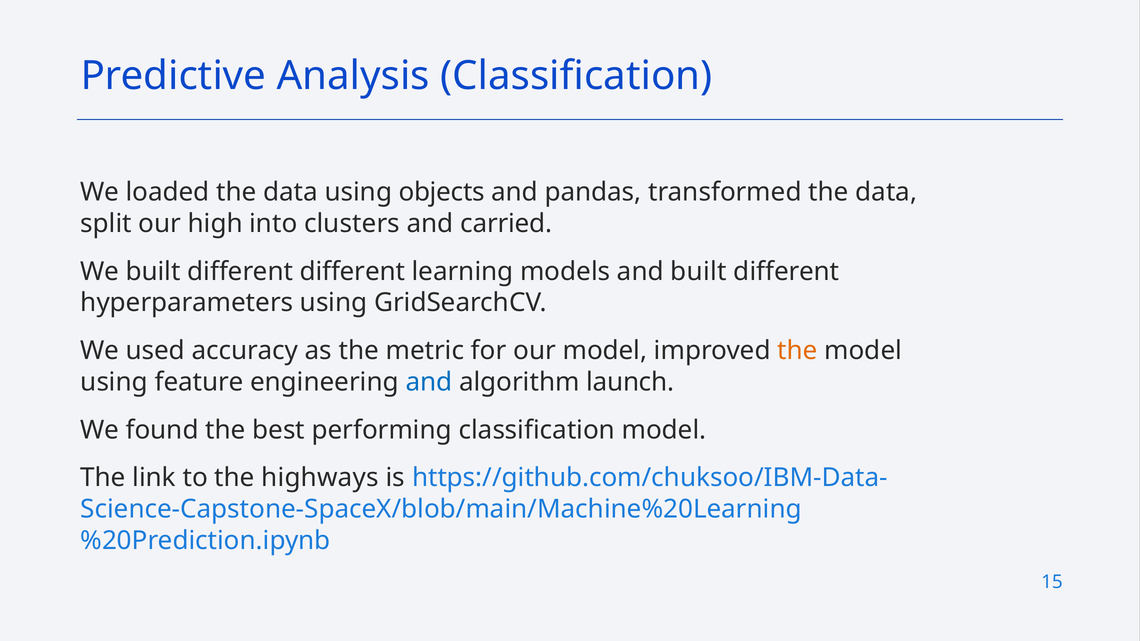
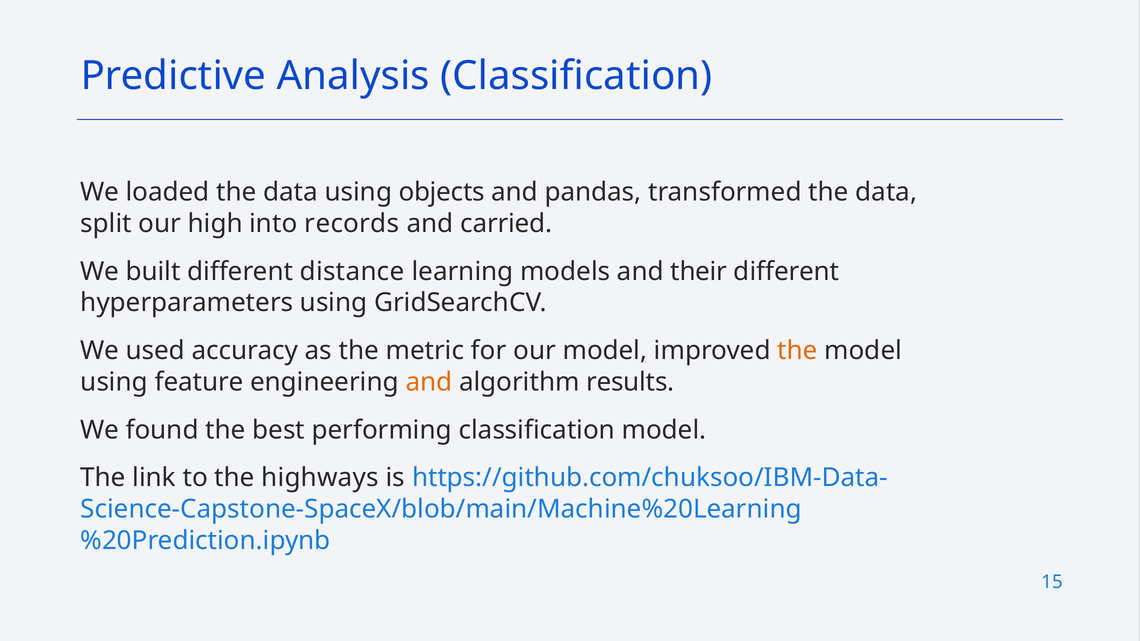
clusters: clusters -> records (352, 224)
different different: different -> distance (352, 272)
and built: built -> their (699, 272)
and colour: blue -> orange (429, 382)
launch: launch -> results (630, 382)
